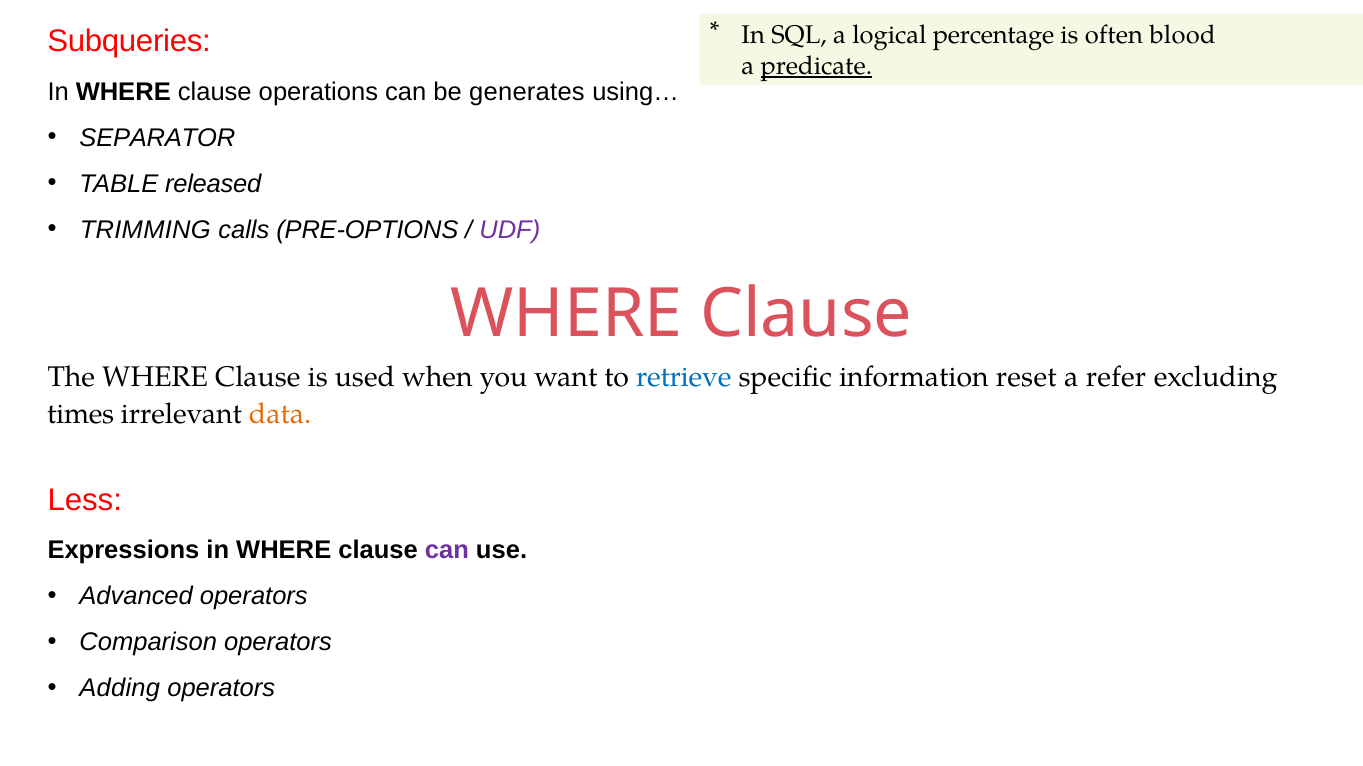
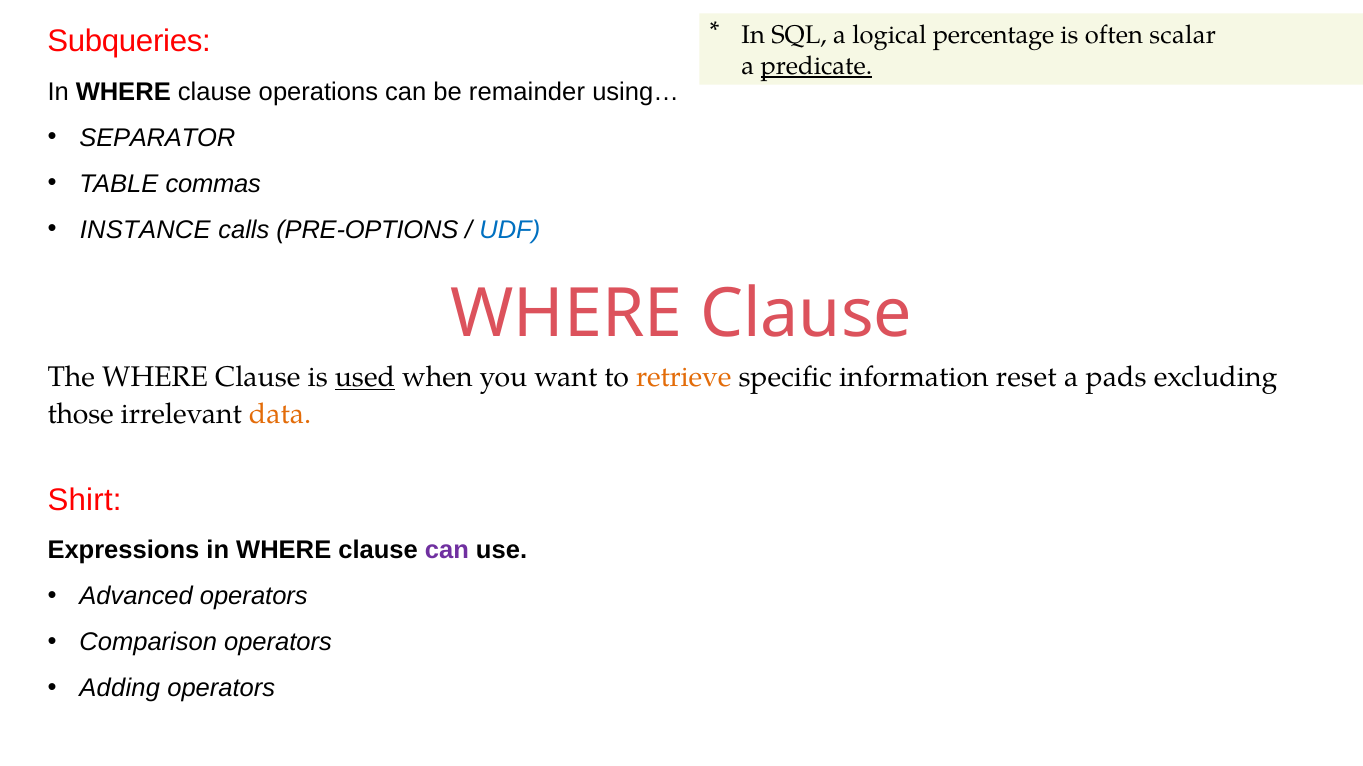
blood: blood -> scalar (1183, 36)
generates: generates -> remainder (527, 92)
released: released -> commas (213, 184)
TRIMMING: TRIMMING -> INSTANCE (145, 230)
UDF colour: purple -> blue (510, 230)
used underline: none -> present (365, 378)
retrieve colour: blue -> orange (684, 378)
refer: refer -> pads (1116, 378)
times: times -> those (81, 414)
Less: Less -> Shirt (85, 500)
